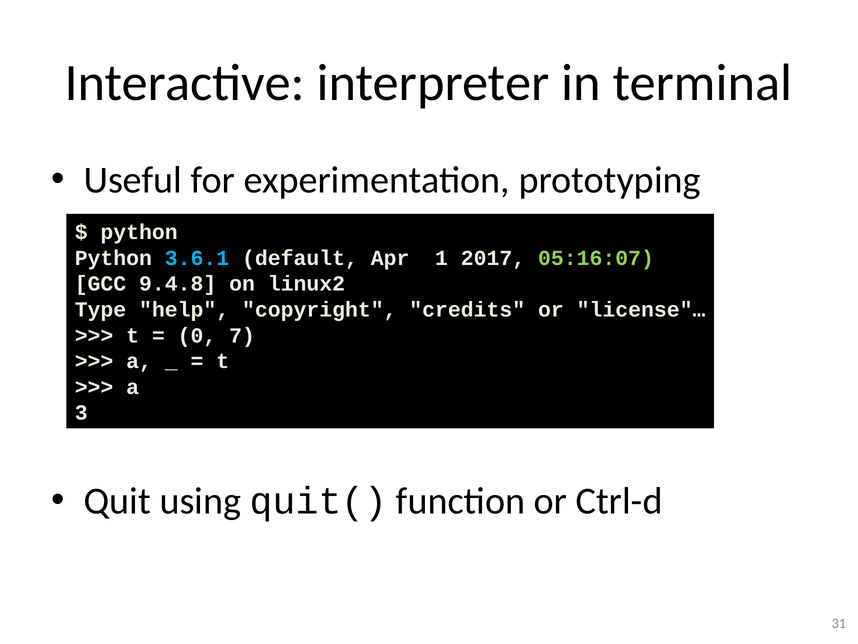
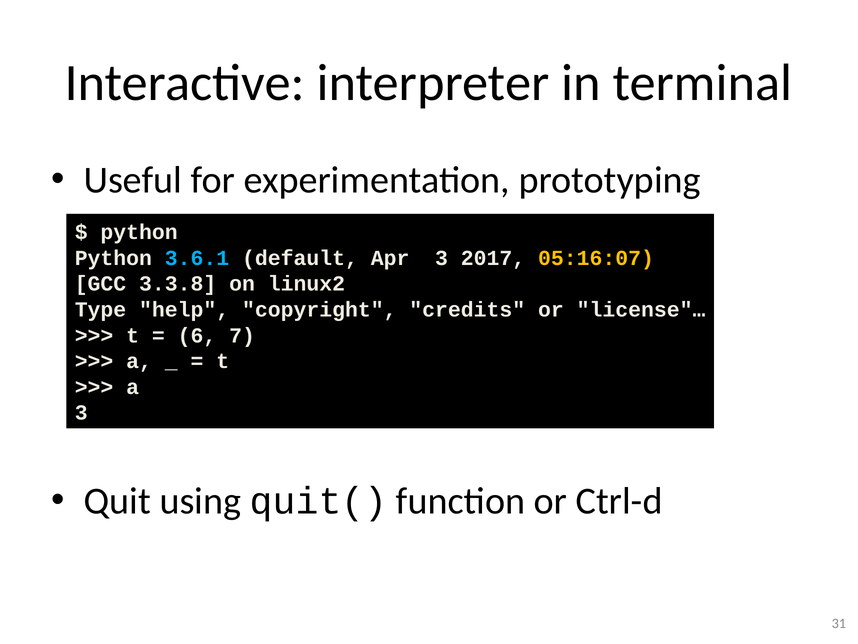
Apr 1: 1 -> 3 (442, 258)
05:16:07 colour: light green -> yellow (596, 258)
9.4.8: 9.4.8 -> 3.3.8 (178, 284)
0: 0 -> 6 (197, 335)
